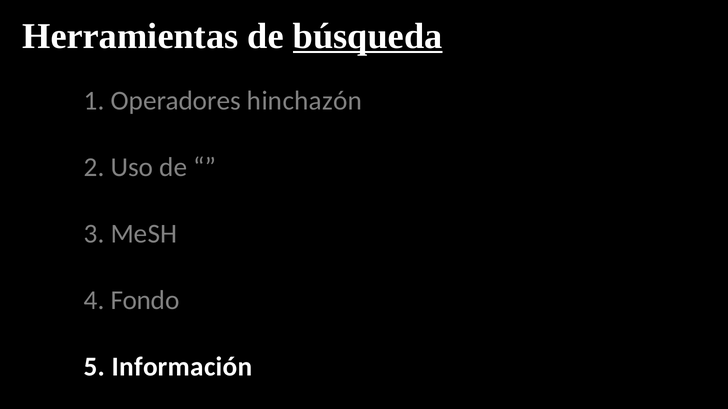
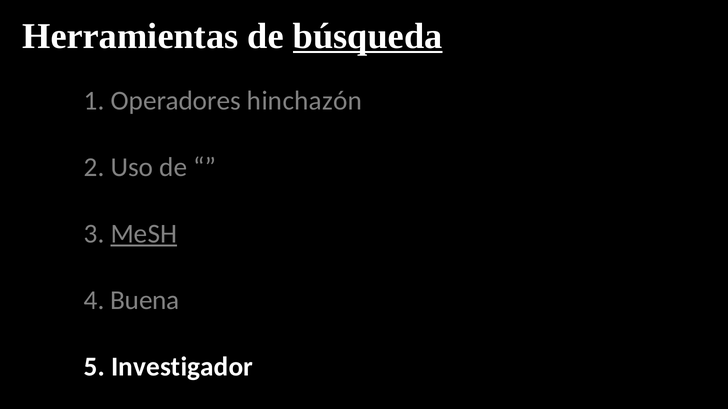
MeSH underline: none -> present (144, 234)
Fondo: Fondo -> Buena (145, 301)
Información: Información -> Investigador (182, 367)
